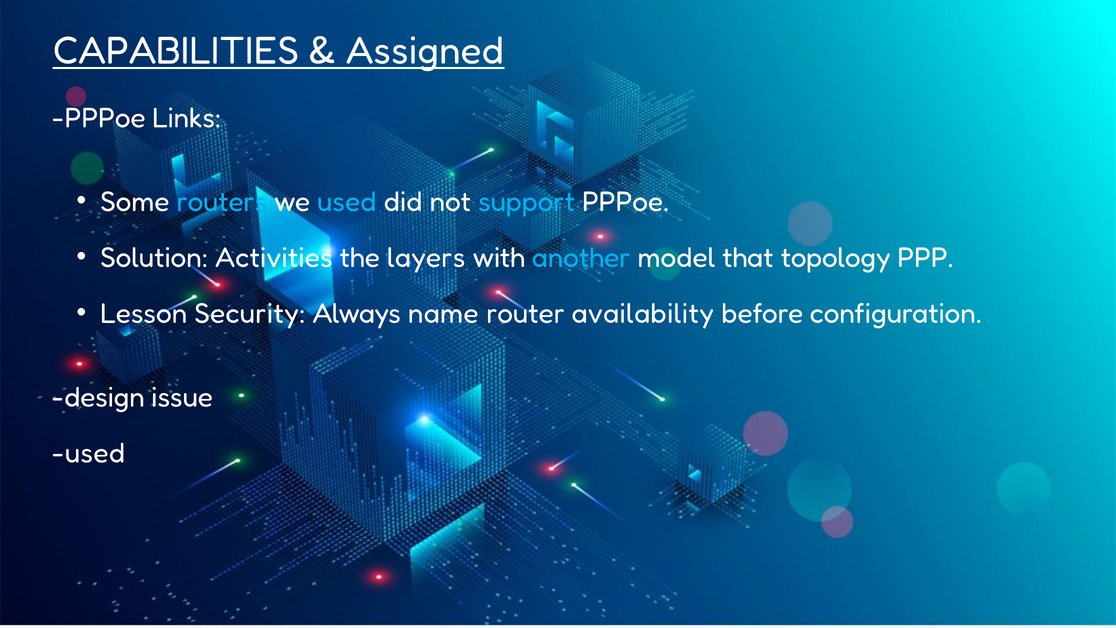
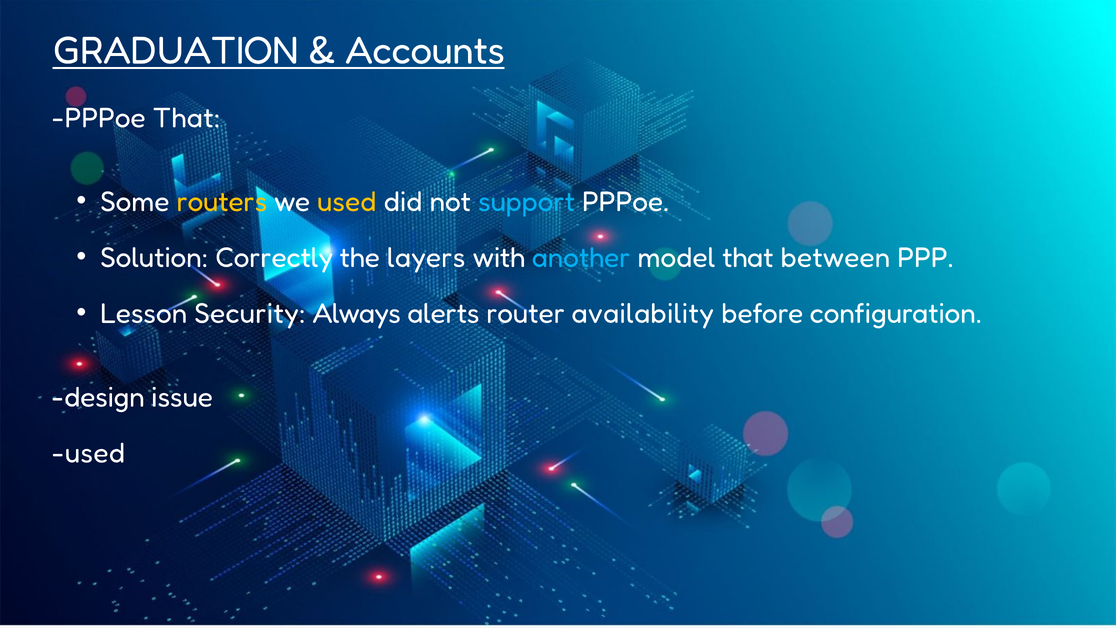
CAPABILITIES: CAPABILITIES -> GRADUATION (176, 51)
Assigned: Assigned -> Accounts (425, 51)
PPPoe Links: Links -> That (186, 118)
routers colour: light blue -> yellow (222, 202)
used colour: light blue -> yellow (347, 202)
Activities: Activities -> Correctly (274, 257)
topology: topology -> between (835, 257)
name: name -> alerts (443, 313)
